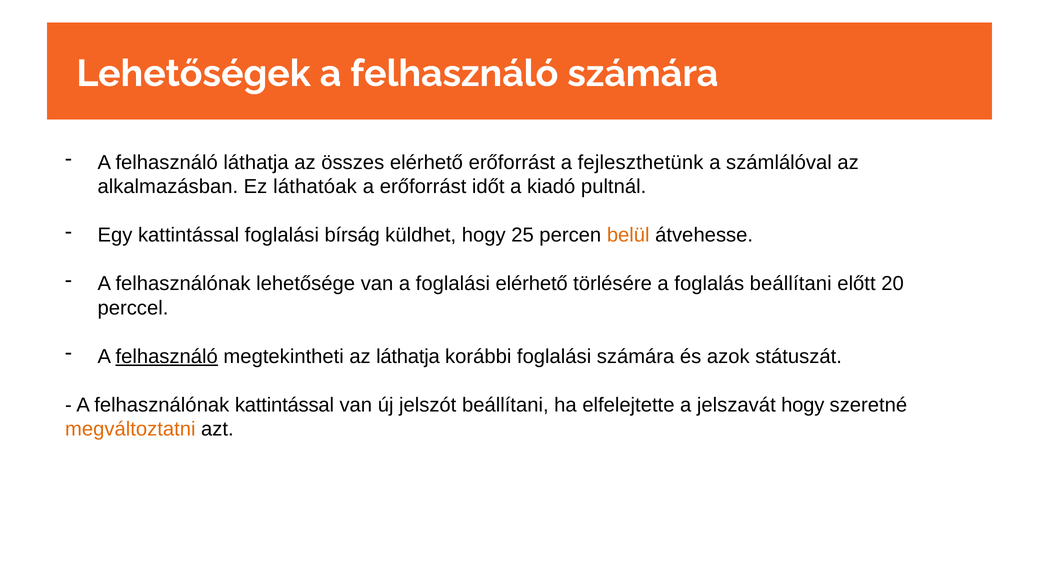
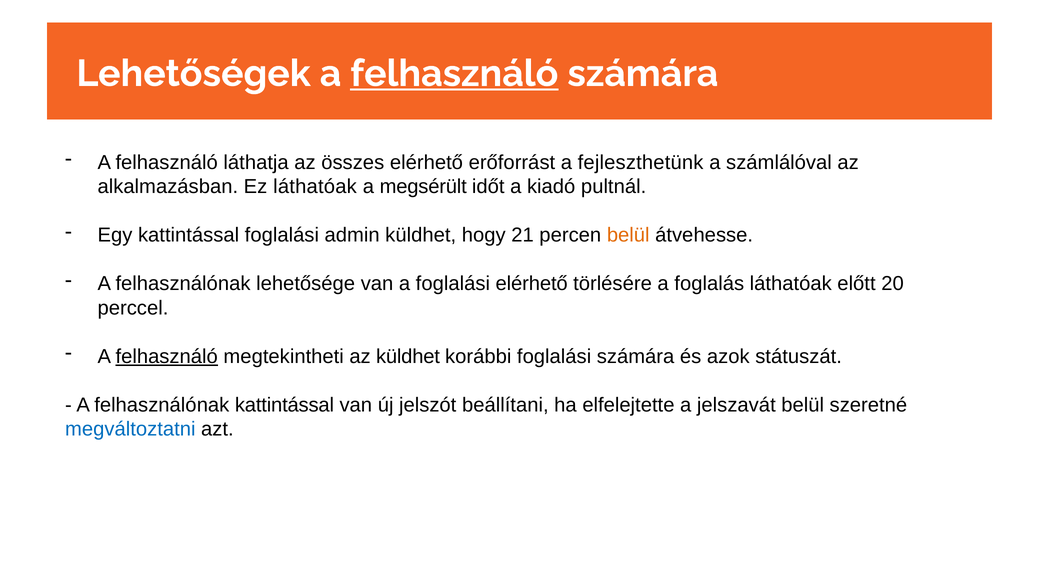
felhasználó underline: none -> present (454, 74)
a erőforrást: erőforrást -> megsérült (423, 187)
bírság: bírság -> admin (352, 235)
25: 25 -> 21 (523, 235)
foglalás beállítani: beállítani -> láthatóak (791, 284)
az láthatja: láthatja -> küldhet (408, 357)
jelszavát hogy: hogy -> belül (803, 405)
megváltoztatni colour: orange -> blue (130, 430)
